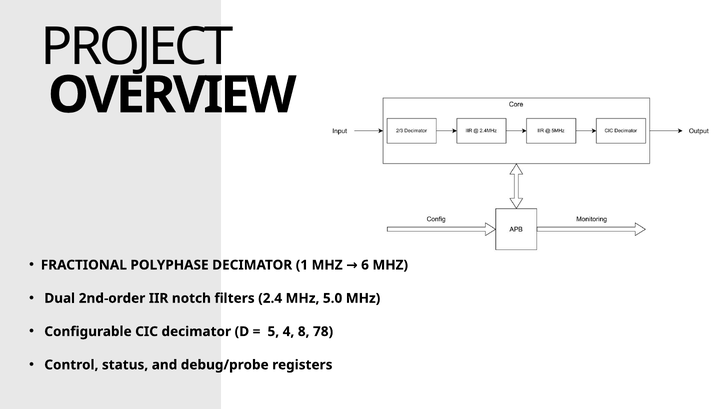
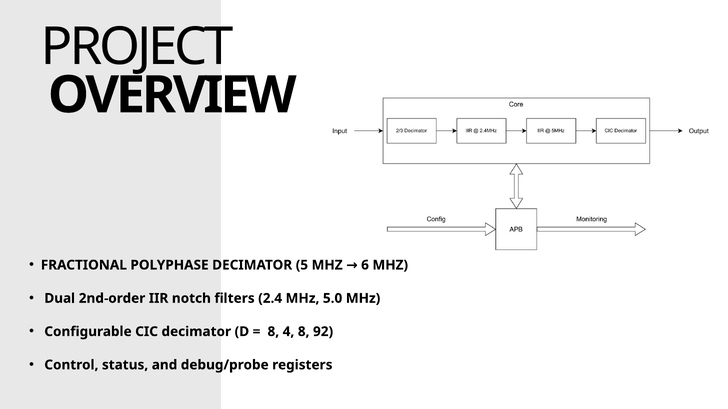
1: 1 -> 5 (302, 265)
5: 5 -> 8 (273, 332)
78: 78 -> 92 (323, 332)
